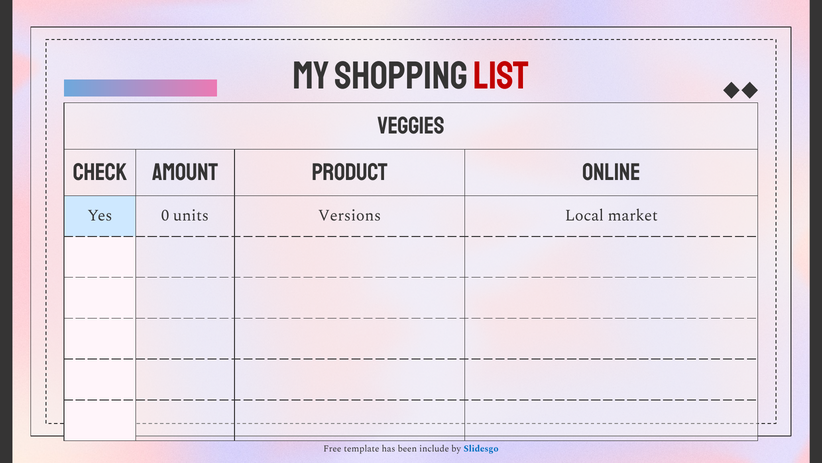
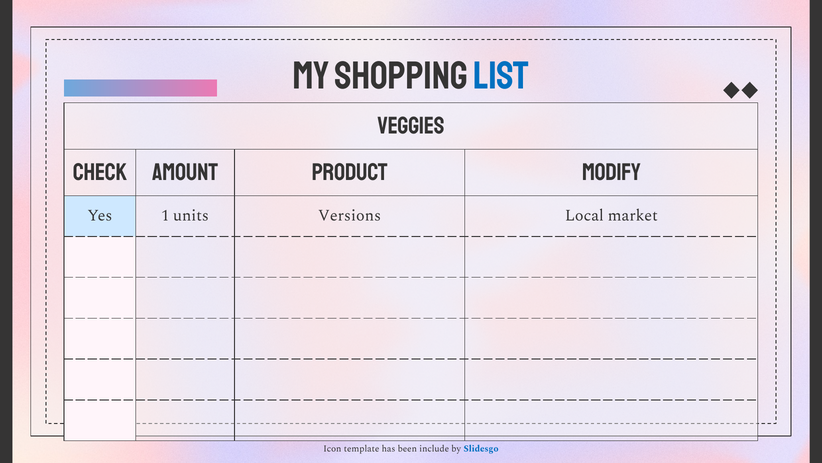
list colour: red -> blue (501, 76)
Online: Online -> Modify (611, 172)
0: 0 -> 1 (165, 215)
Free: Free -> Icon (332, 448)
